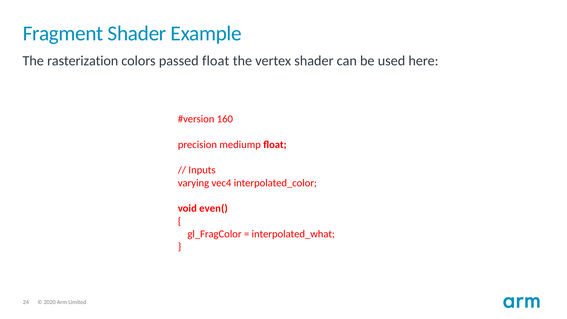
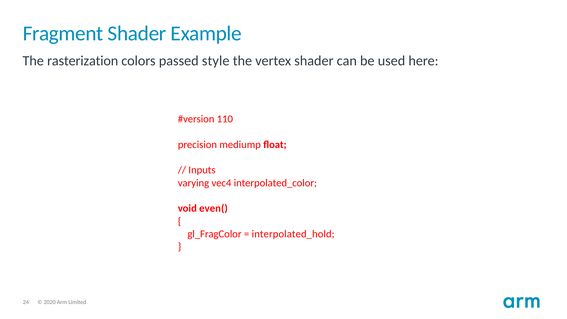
passed float: float -> style (216, 61)
160: 160 -> 110 (225, 119)
interpolated_what: interpolated_what -> interpolated_hold (293, 234)
